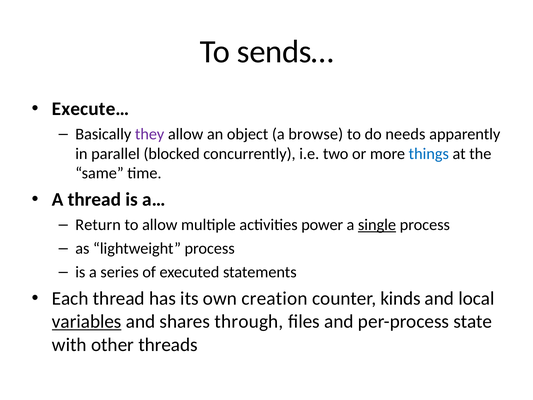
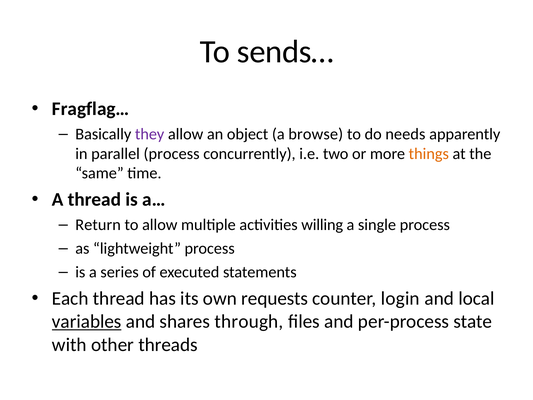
Execute…: Execute… -> Fragflag… (91, 109)
parallel blocked: blocked -> process (172, 154)
things colour: blue -> orange (429, 154)
power: power -> willing (322, 225)
single underline: present -> none (377, 225)
creation: creation -> requests (275, 298)
kinds: kinds -> login (400, 298)
